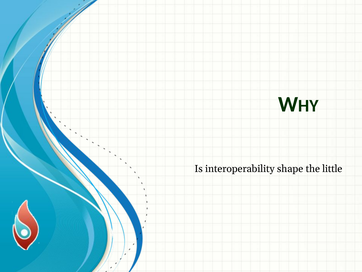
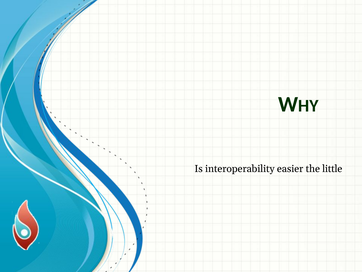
shape: shape -> easier (290, 168)
